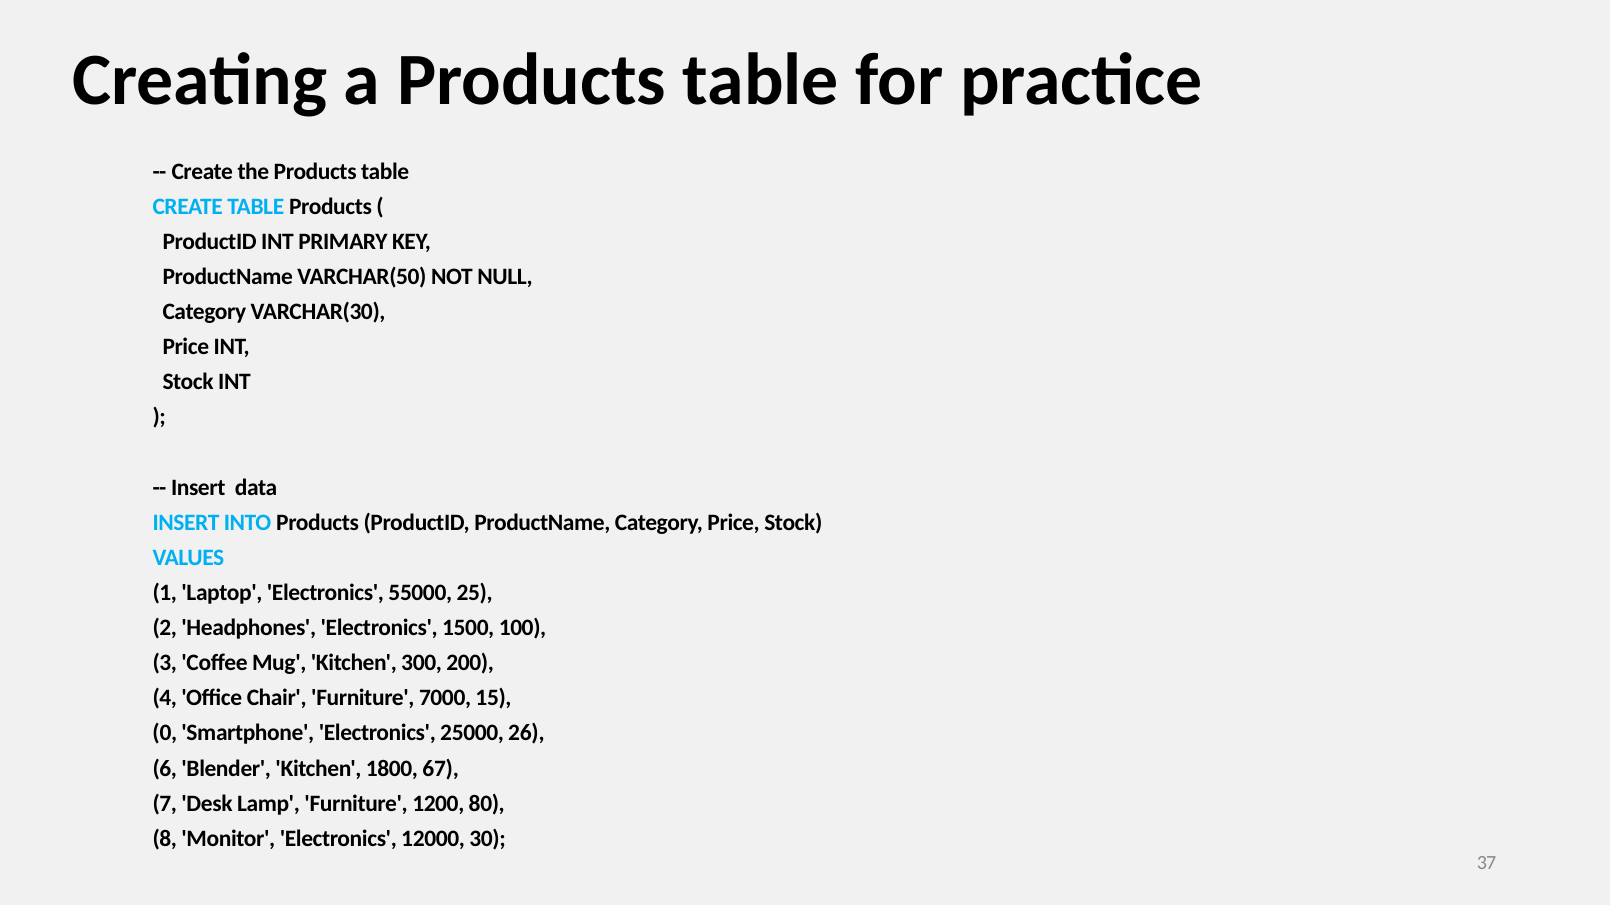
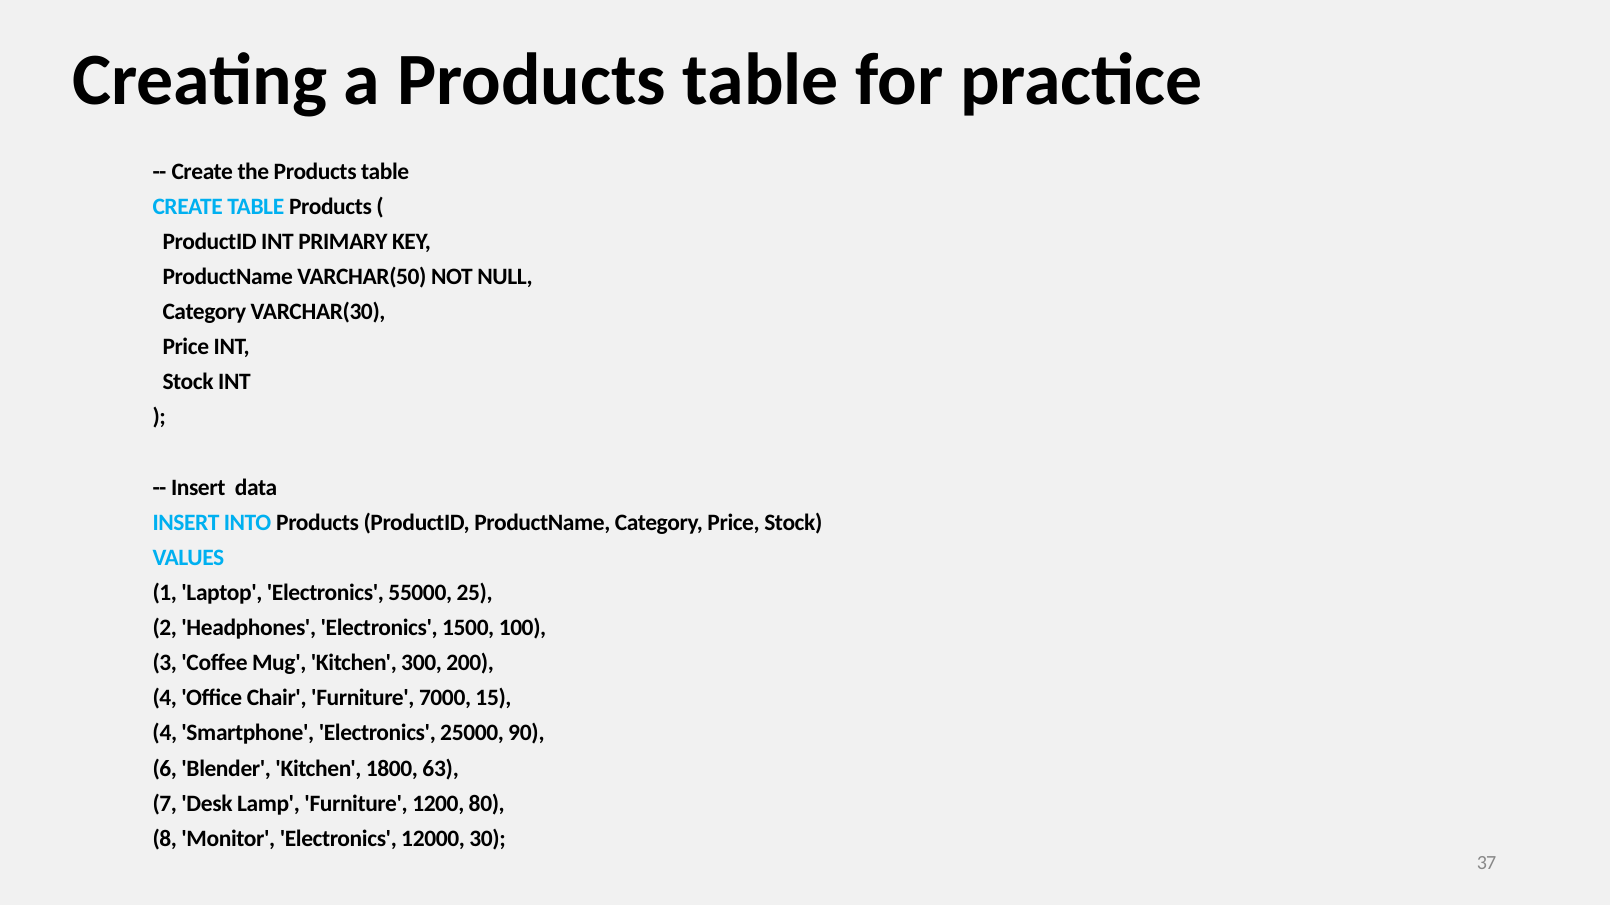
0: 0 -> 4 (165, 734)
26: 26 -> 90 (526, 734)
67: 67 -> 63 (441, 769)
